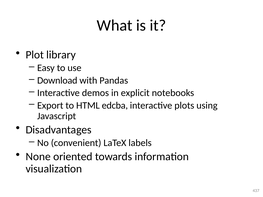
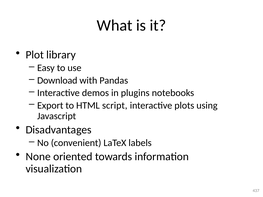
explicit: explicit -> plugins (135, 93)
edcba: edcba -> script (115, 106)
